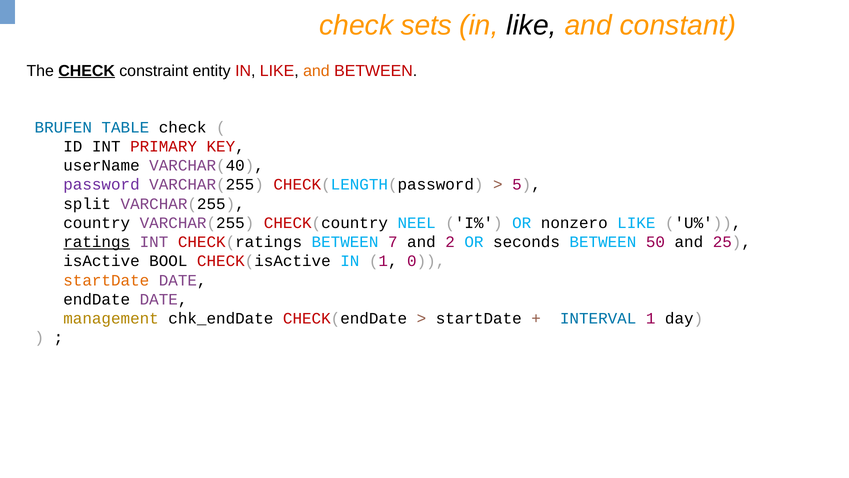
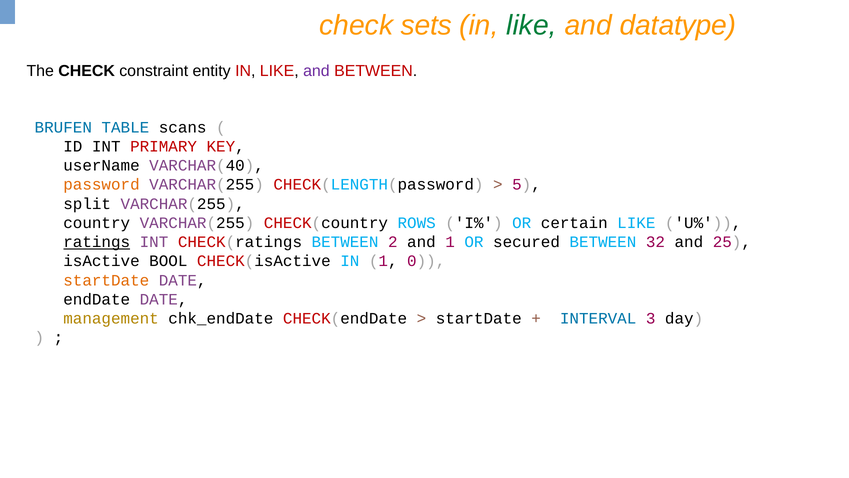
like colour: black -> green (532, 25)
constant: constant -> datatype (678, 25)
CHECK underline: present -> none (87, 71)
and colour: orange -> purple (316, 71)
TABLE check: check -> scans (183, 127)
password colour: purple -> orange (101, 184)
NEEL: NEEL -> ROWS (417, 223)
nonzero: nonzero -> certain (574, 223)
7: 7 -> 2 (393, 242)
and 2: 2 -> 1 (450, 242)
seconds: seconds -> secured (527, 242)
50: 50 -> 32 (655, 242)
INTERVAL 1: 1 -> 3 (651, 318)
